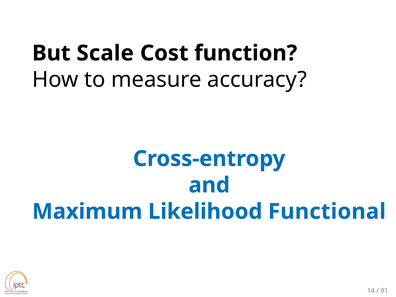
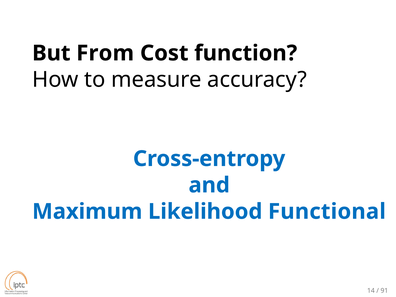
Scale: Scale -> From (105, 53)
